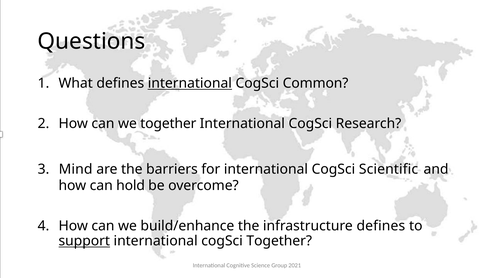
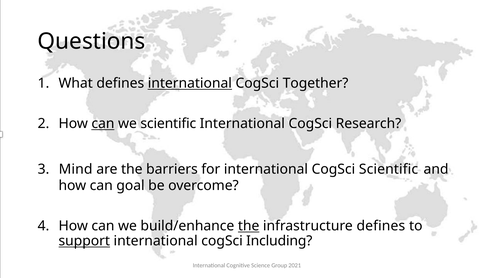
Common: Common -> Together (315, 83)
can underline: none -> present (103, 124)
we together: together -> scientific (168, 124)
hold: hold -> goal (131, 186)
the underline: none -> present (249, 226)
cogSci Together: Together -> Including (279, 241)
